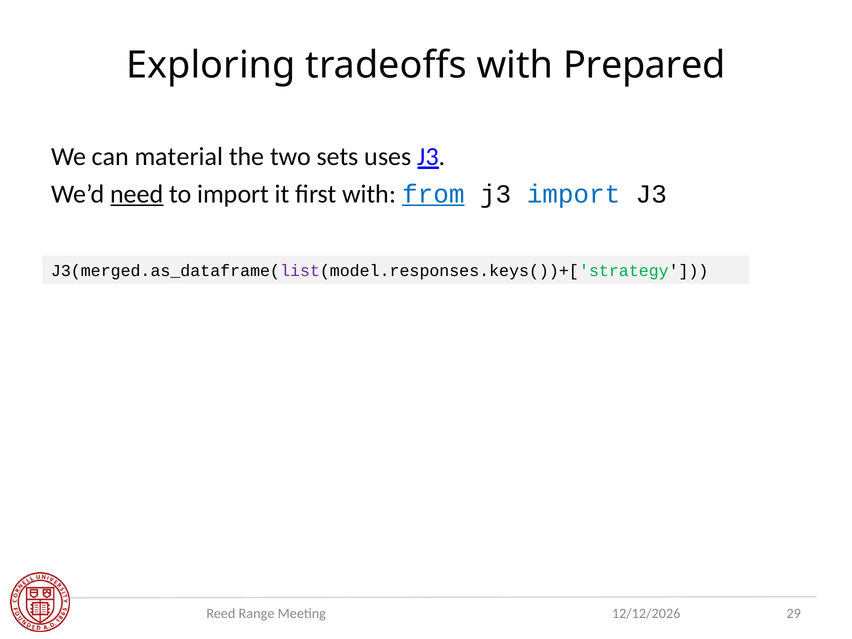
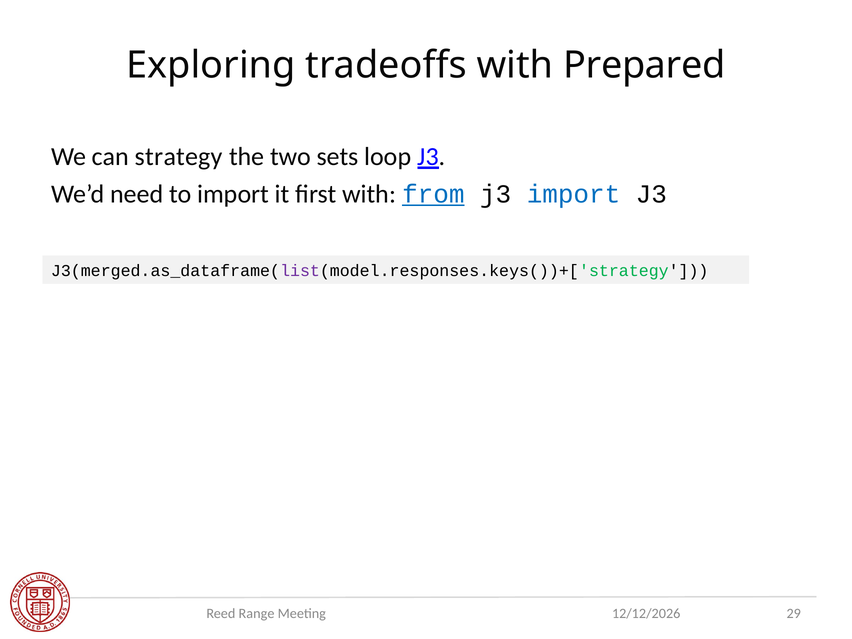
material: material -> strategy (179, 157)
uses: uses -> loop (388, 157)
need underline: present -> none (137, 194)
